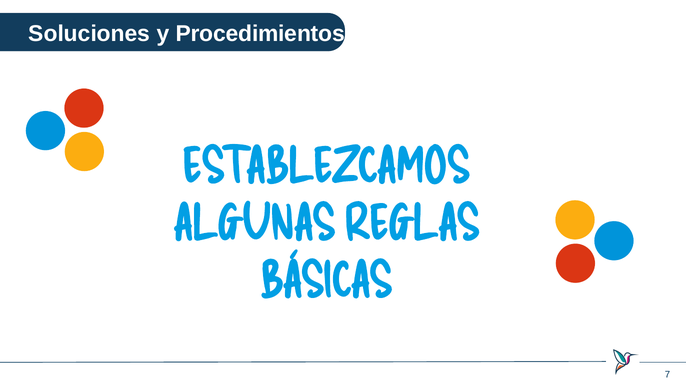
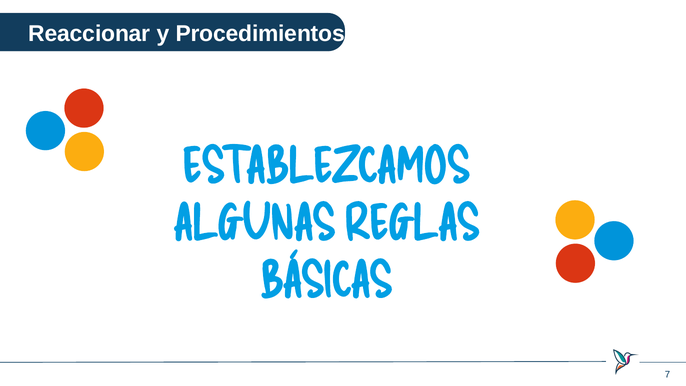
Soluciones: Soluciones -> Reaccionar (89, 34)
